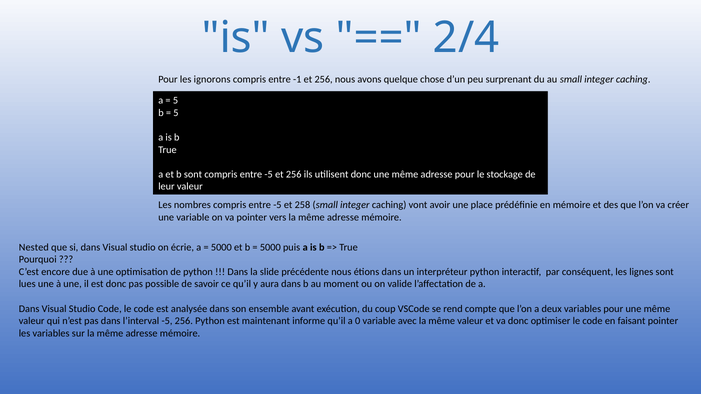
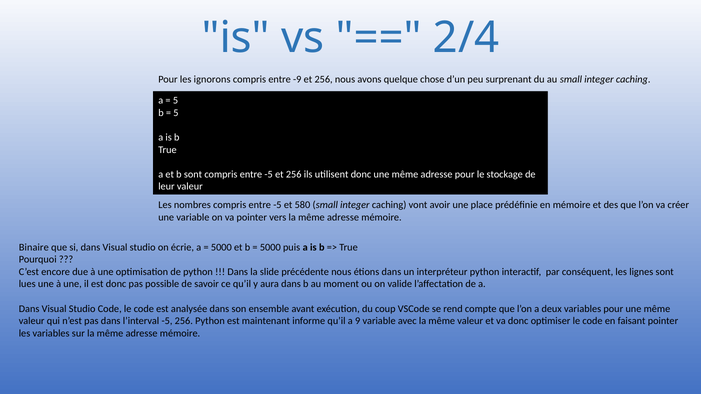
-1: -1 -> -9 (297, 79)
258: 258 -> 580 (302, 205)
Nested: Nested -> Binaire (34, 248)
0: 0 -> 9 (358, 321)
